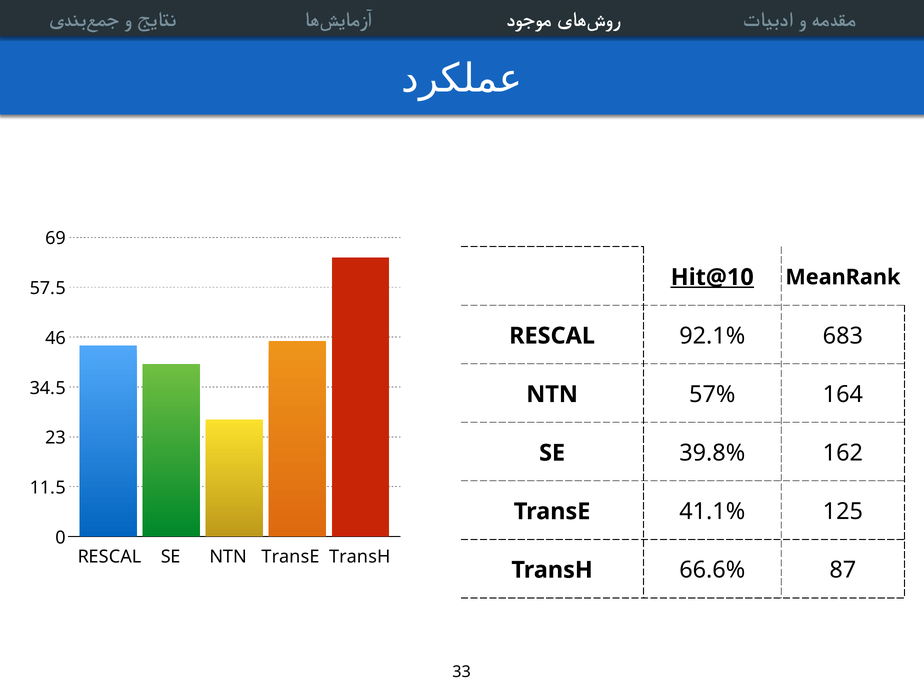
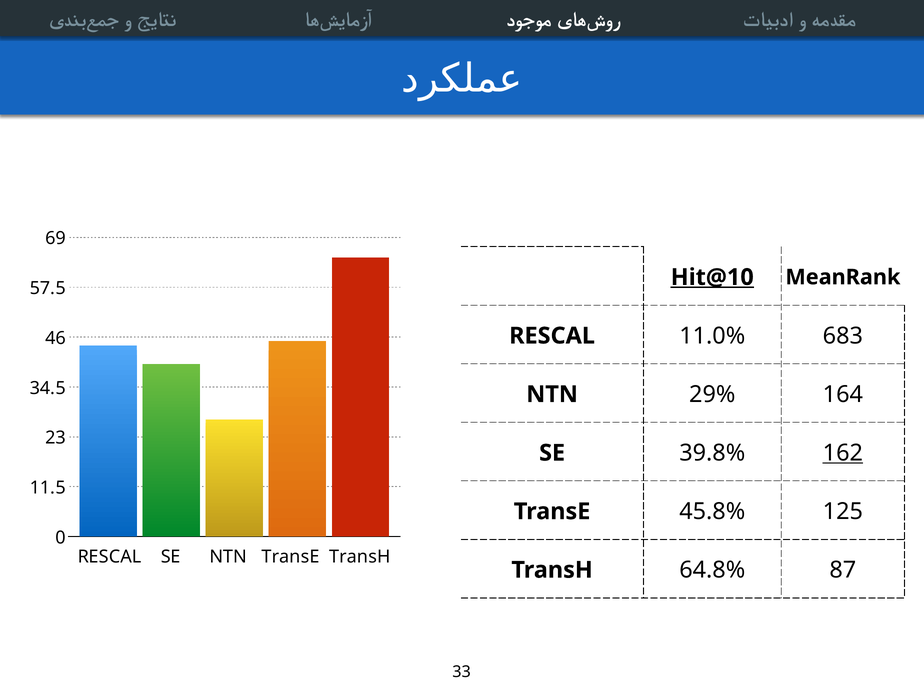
92.1%: 92.1% -> 11.0% (712, 336)
57%: 57% -> 29% (712, 394)
162 underline: none -> present (843, 453)
41.1%: 41.1% -> 45.8% (712, 511)
66.6%: 66.6% -> 64.8% (712, 570)
